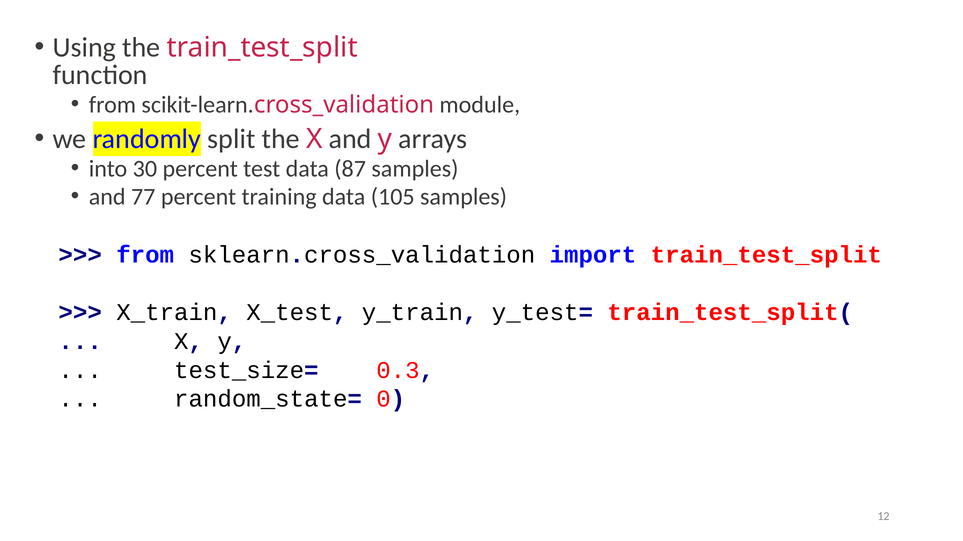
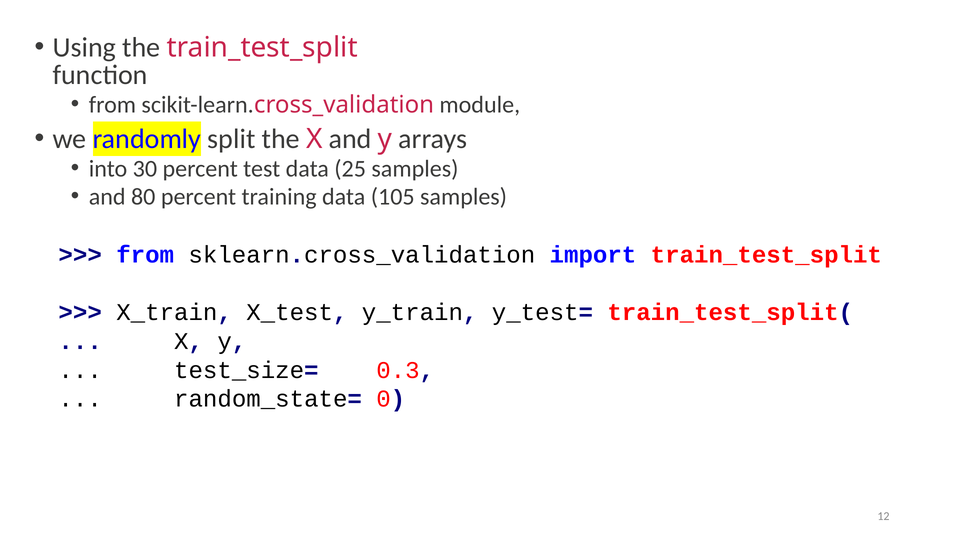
87: 87 -> 25 (350, 169)
77: 77 -> 80 (143, 197)
